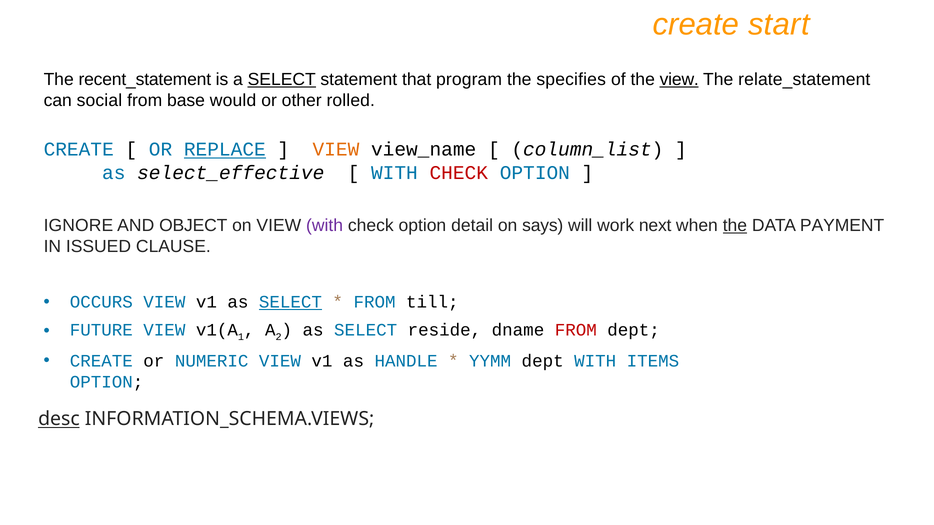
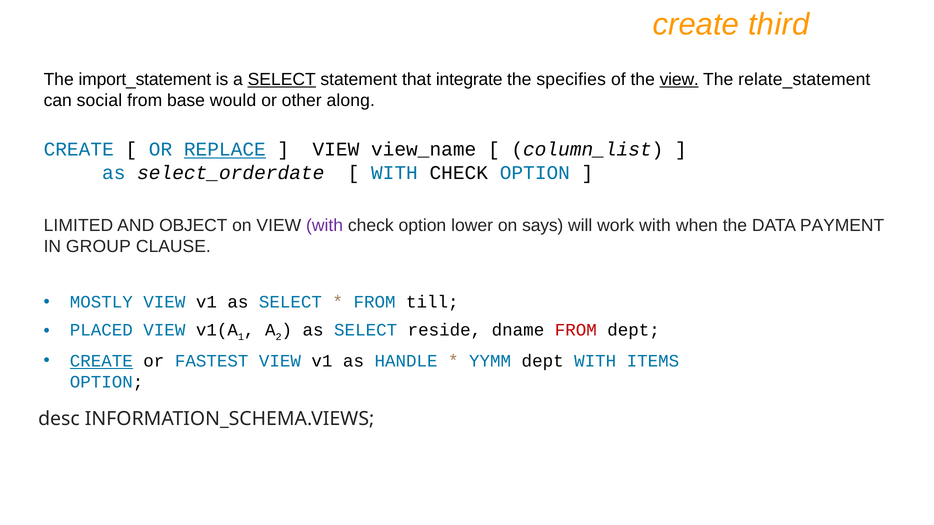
start: start -> third (779, 24)
recent_statement: recent_statement -> import_statement (145, 79)
program: program -> integrate (469, 79)
rolled: rolled -> along (351, 100)
VIEW colour: orange -> black (336, 150)
select_effective: select_effective -> select_orderdate (231, 173)
CHECK colour: red -> black (459, 173)
IGNORE: IGNORE -> LIMITED (78, 226)
detail: detail -> lower (472, 226)
work next: next -> with (655, 226)
the underline: present -> none (735, 226)
ISSUED: ISSUED -> GROUP (98, 247)
OCCURS: OCCURS -> MOSTLY (101, 302)
SELECT underline: present -> none (290, 302)
FUTURE: FUTURE -> PLACED (101, 330)
CREATE underline: none -> present (101, 361)
NUMERIC: NUMERIC -> FASTEST (212, 361)
desc underline: present -> none (59, 419)
